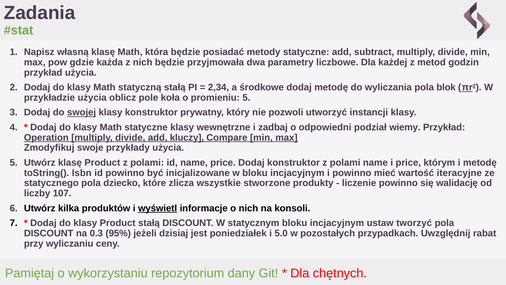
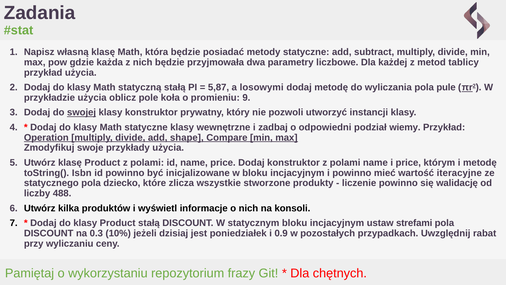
godzin: godzin -> tablicy (464, 62)
2,34: 2,34 -> 5,87 (219, 87)
środkowe: środkowe -> losowymi (262, 87)
blok: blok -> pule (446, 87)
promieniu 5: 5 -> 9 (246, 98)
kluczy: kluczy -> shape (187, 137)
107: 107 -> 488 (62, 193)
wyświetl underline: present -> none (158, 208)
tworzyć: tworzyć -> strefami (414, 223)
95%: 95% -> 10% (118, 233)
5.0: 5.0 -> 0.9 (281, 233)
dany: dany -> frazy (241, 273)
